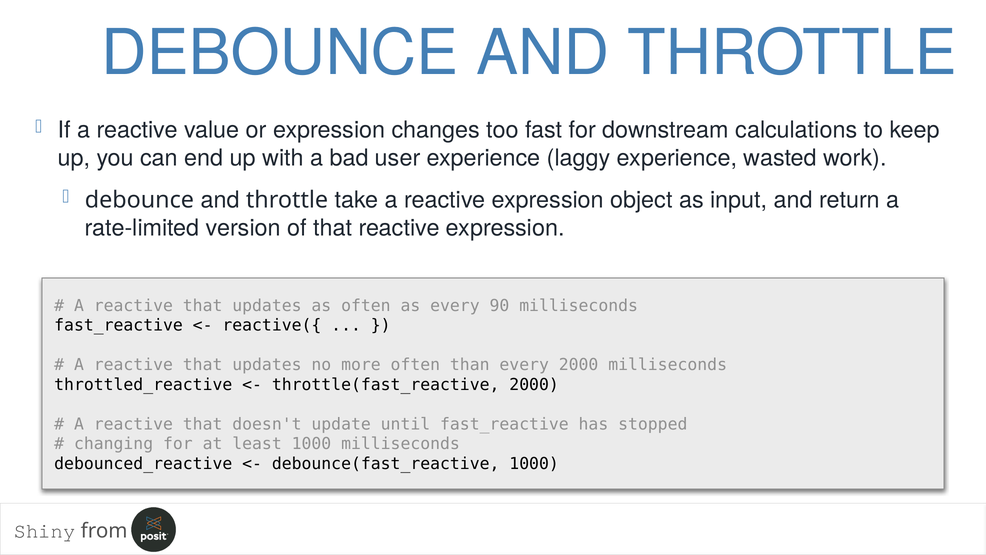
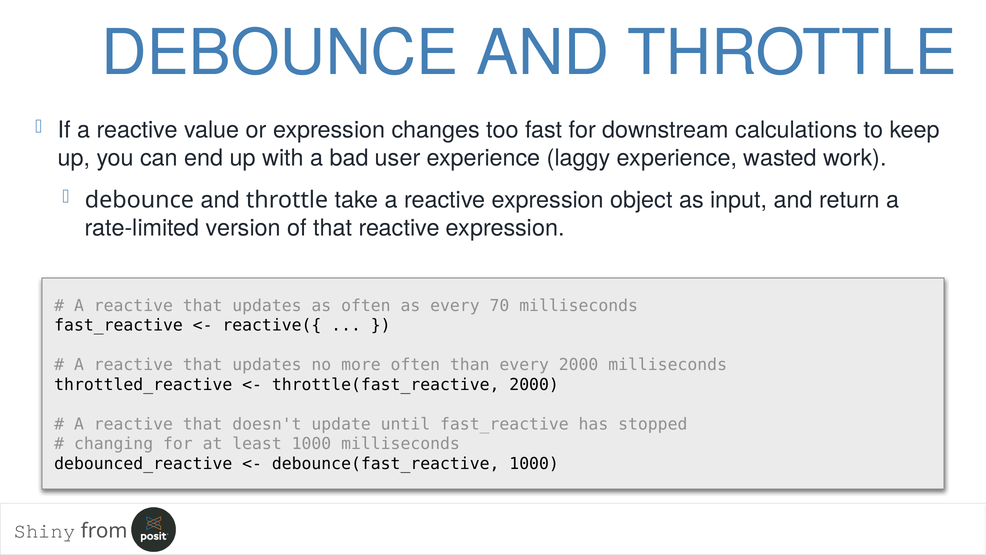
90: 90 -> 70 (499, 306)
